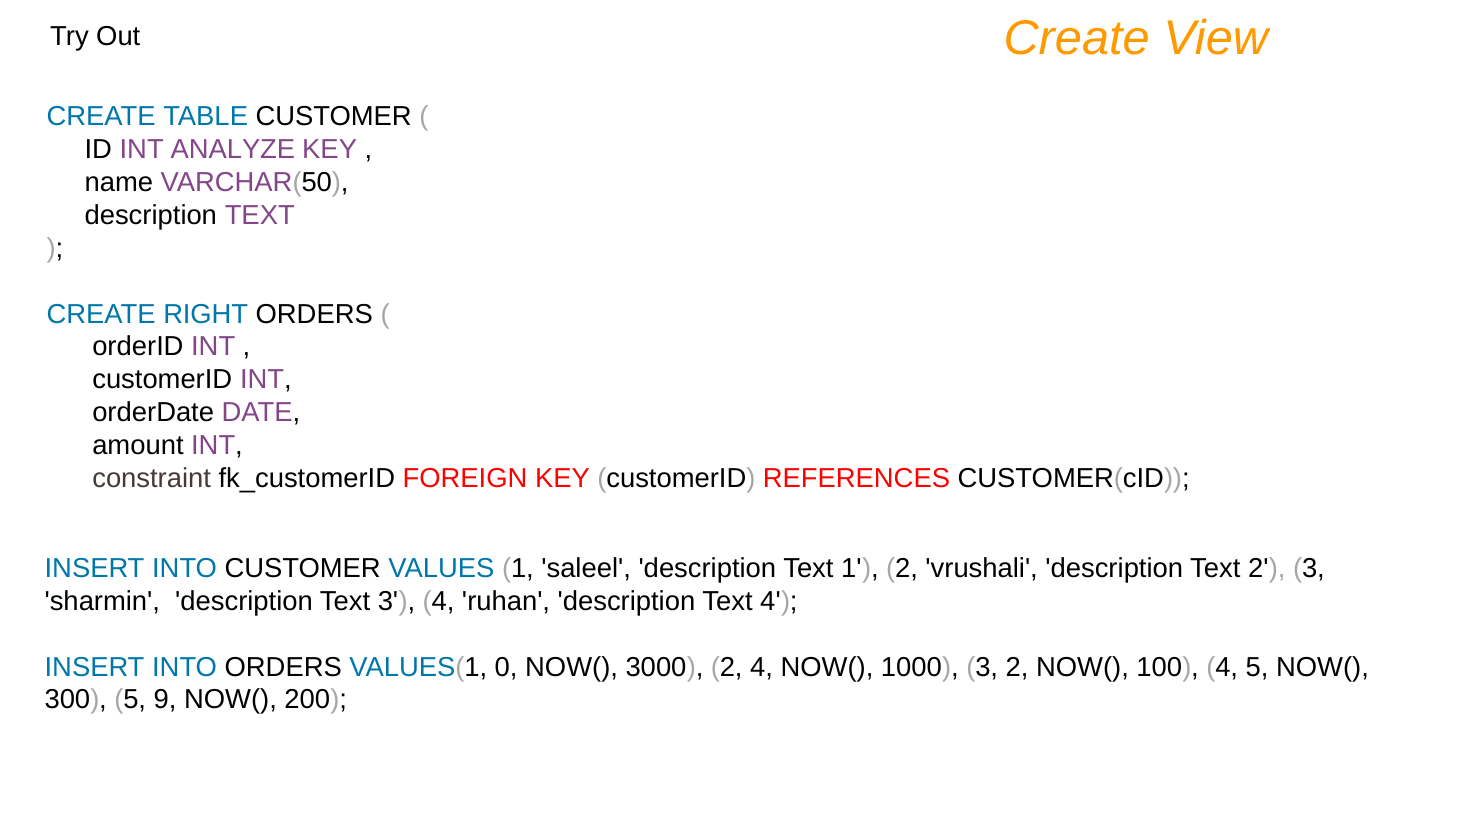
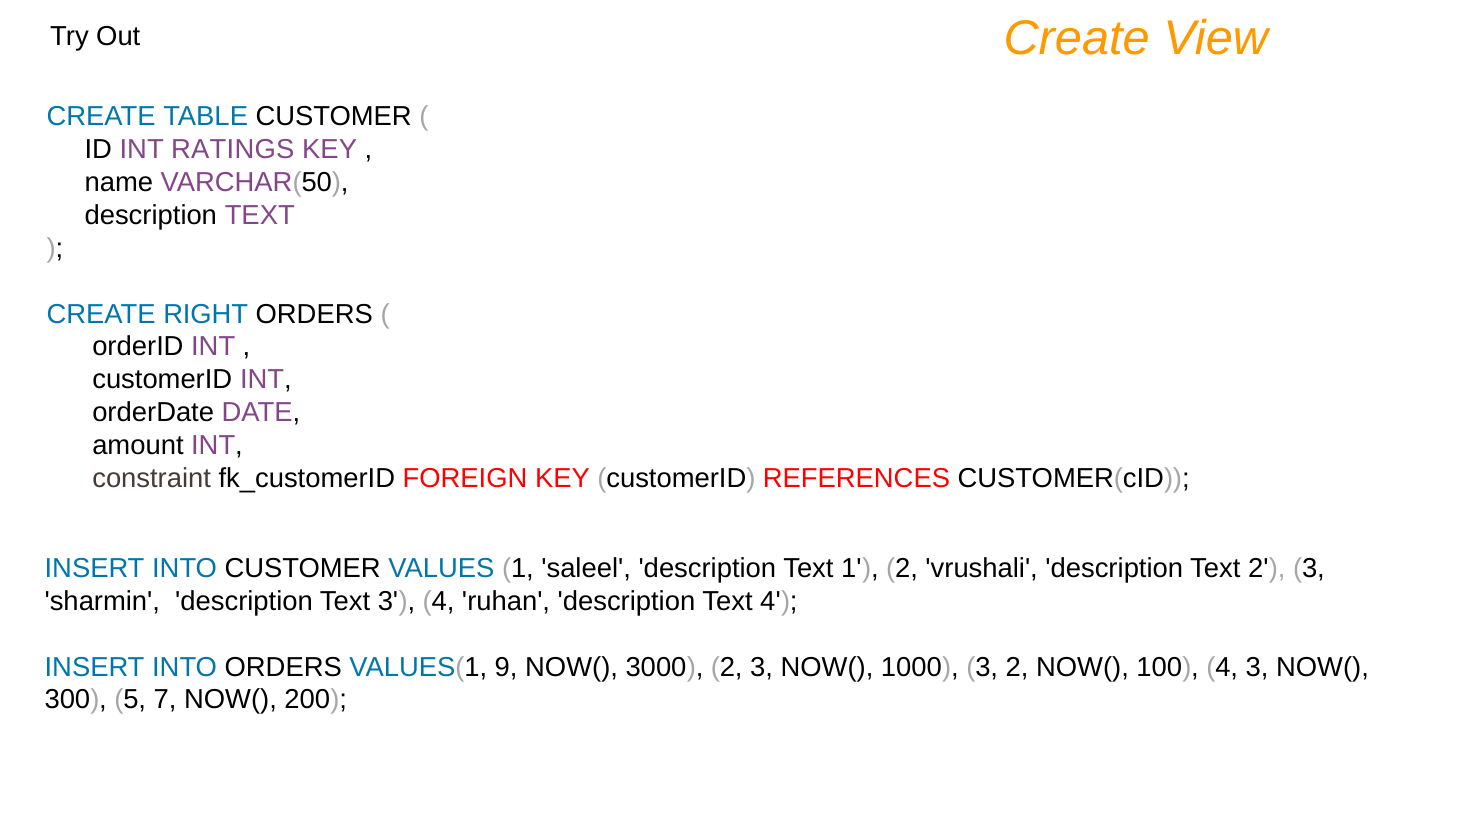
ANALYZE: ANALYZE -> RATINGS (233, 150)
0: 0 -> 9 (506, 667)
3000 2 4: 4 -> 3 (762, 667)
4 5: 5 -> 3 (1257, 667)
9: 9 -> 7 (165, 700)
